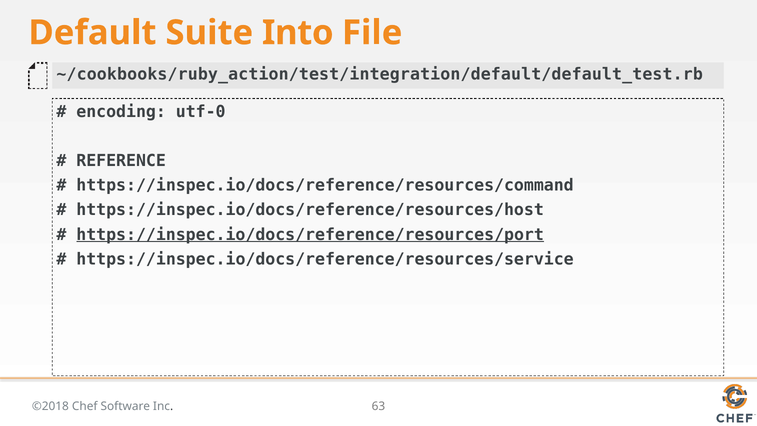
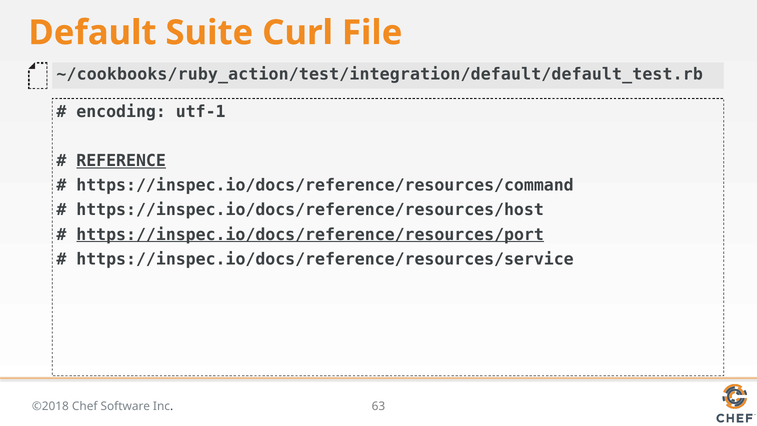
Into: Into -> Curl (298, 33)
utf-0: utf-0 -> utf-1 (201, 112)
REFERENCE underline: none -> present (121, 161)
